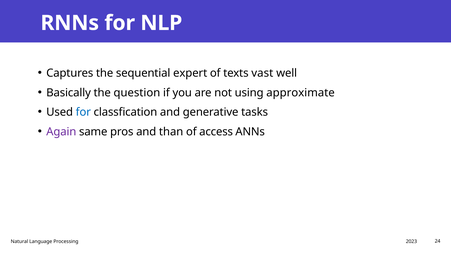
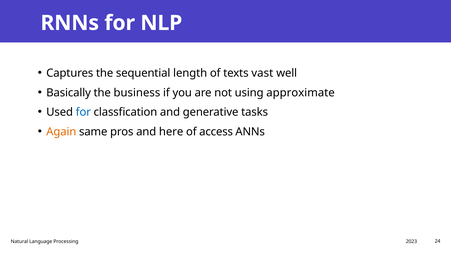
expert: expert -> length (190, 73)
question: question -> business (137, 93)
Again colour: purple -> orange (61, 132)
than: than -> here (171, 132)
